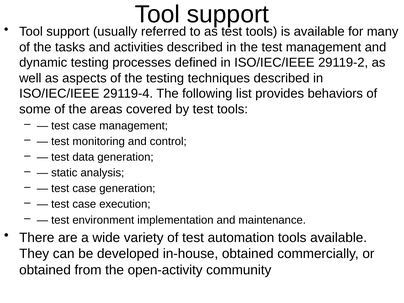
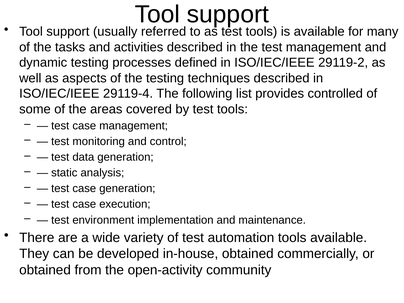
behaviors: behaviors -> controlled (335, 94)
